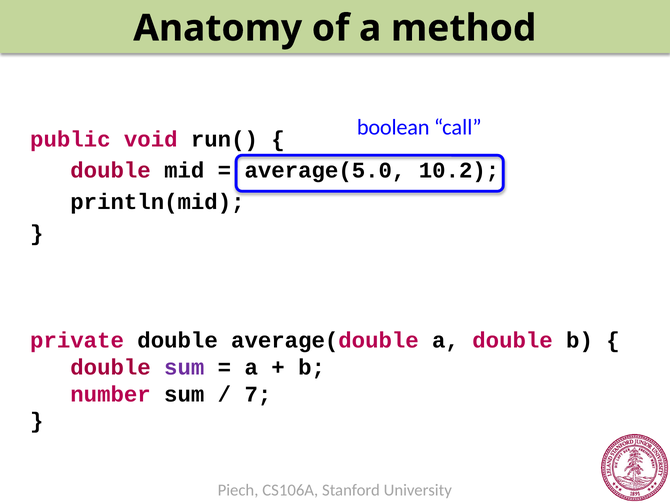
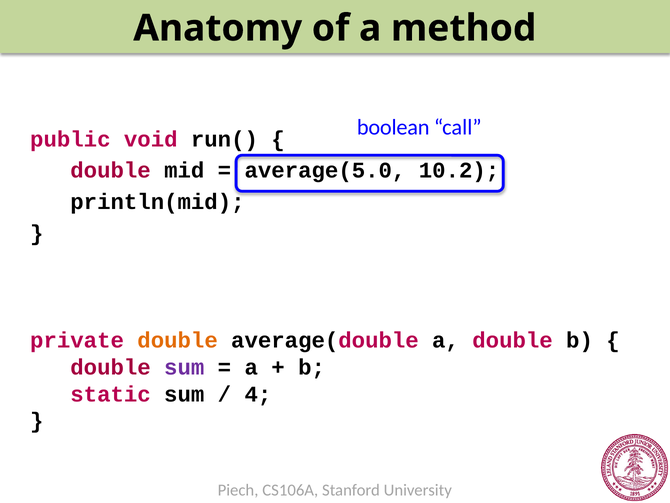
double colour: black -> orange (178, 340)
number: number -> static (111, 394)
7: 7 -> 4 (258, 394)
